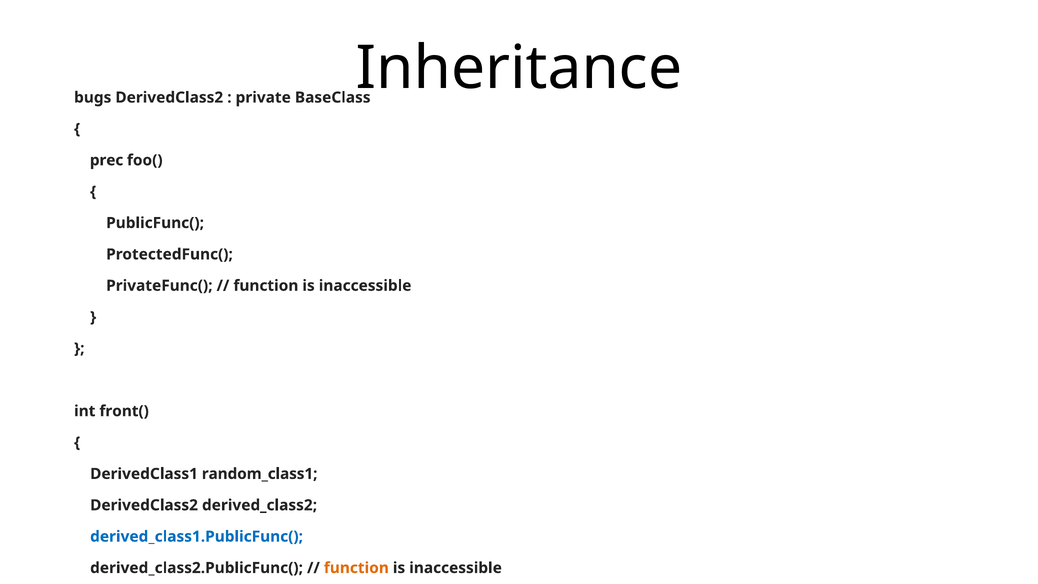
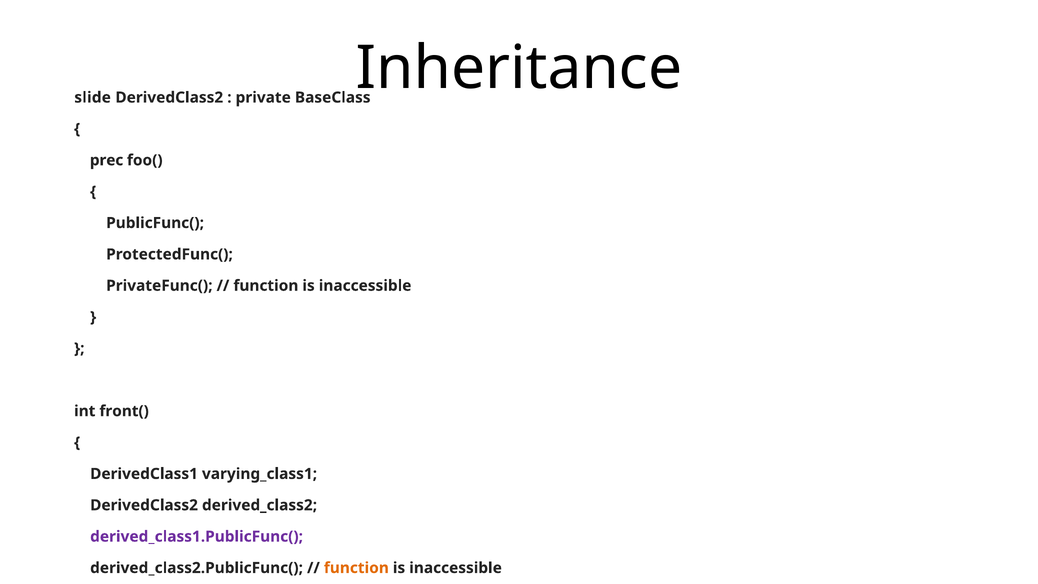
bugs: bugs -> slide (93, 97)
random_class1: random_class1 -> varying_class1 (260, 474)
derived_class1.PublicFunc( colour: blue -> purple (197, 536)
